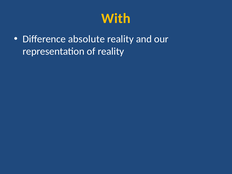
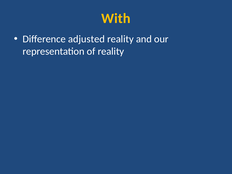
absolute: absolute -> adjusted (86, 39)
